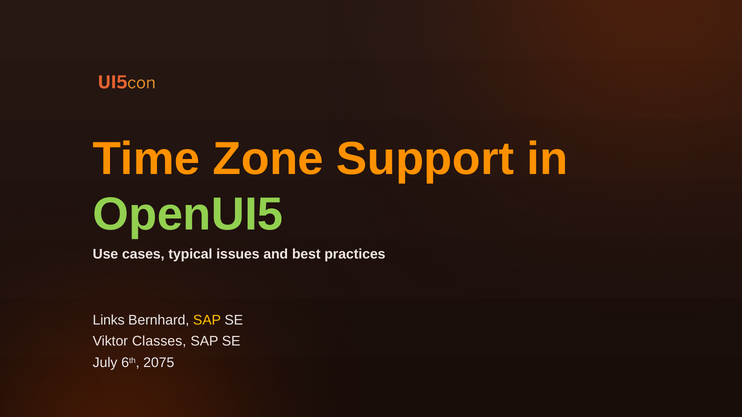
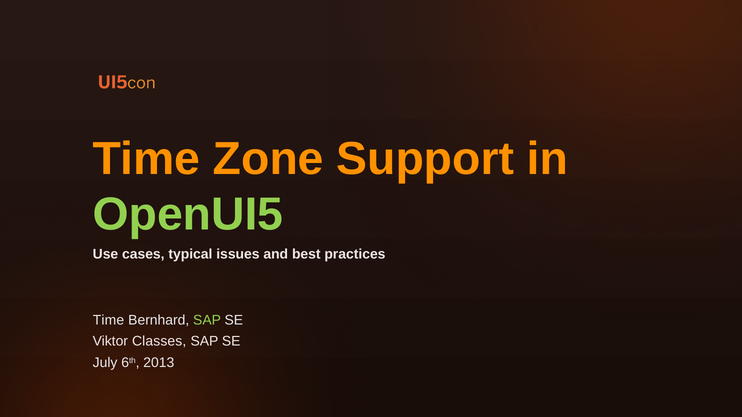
Links: Links -> Time (108, 320)
SAP colour: yellow -> light green (207, 320)
2075: 2075 -> 2013 (159, 363)
